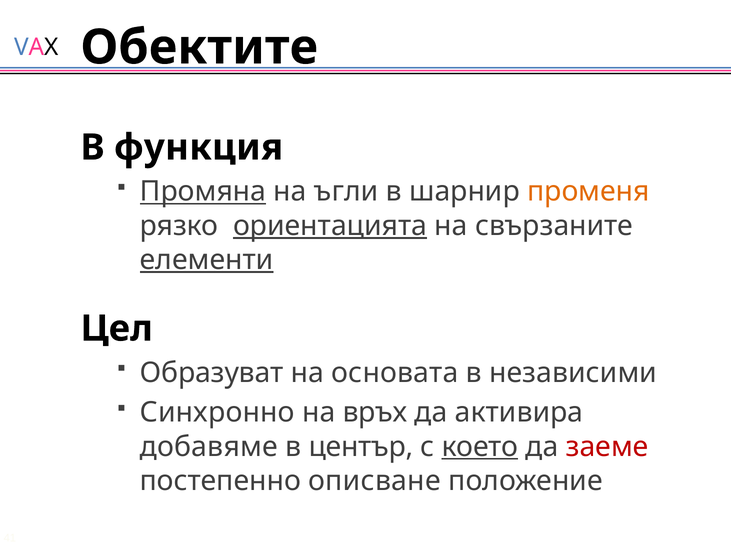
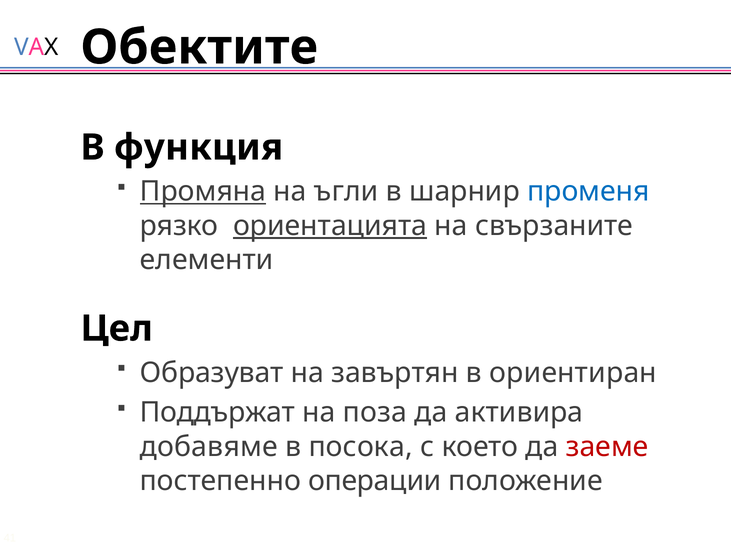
променя colour: orange -> blue (588, 192)
елементи underline: present -> none (207, 260)
основата: основата -> завъртян (395, 373)
независими: независими -> ориентиран (573, 373)
Синхронно: Синхронно -> Поддържат (217, 413)
връх: връх -> поза (375, 413)
център: център -> посока (361, 447)
което underline: present -> none (480, 447)
описване: описване -> операции (375, 481)
